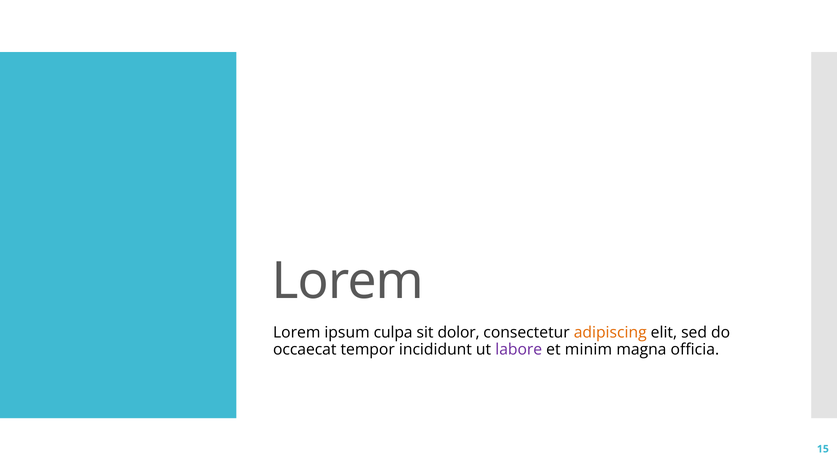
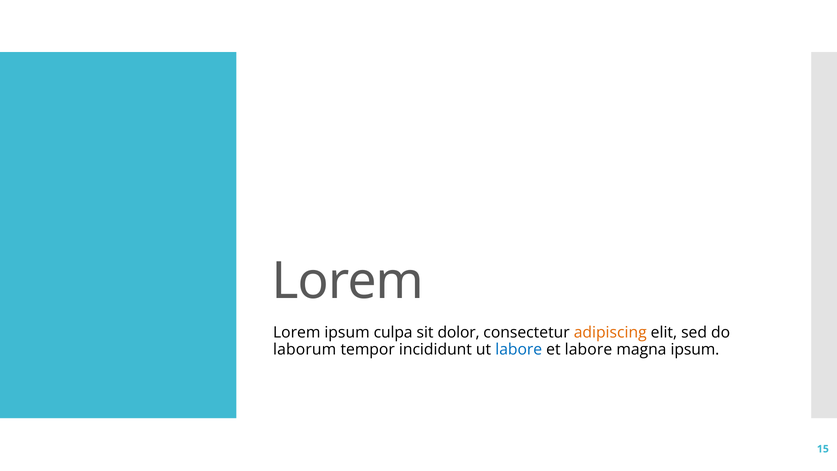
occaecat: occaecat -> laborum (305, 349)
labore colour: purple -> blue (519, 349)
et minim: minim -> labore (588, 349)
magna officia: officia -> ipsum (695, 349)
